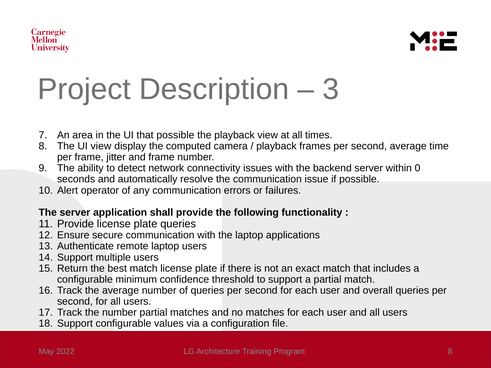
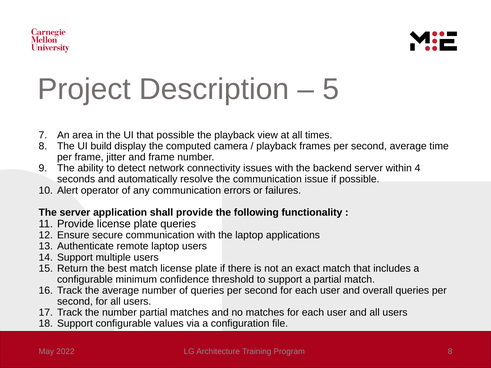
3: 3 -> 5 (331, 89)
UI view: view -> build (101, 146)
0: 0 -> 4 (418, 168)
